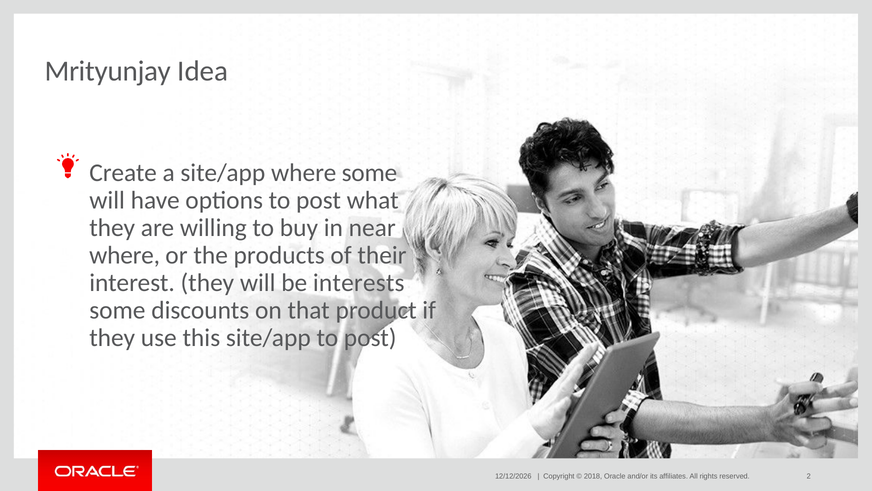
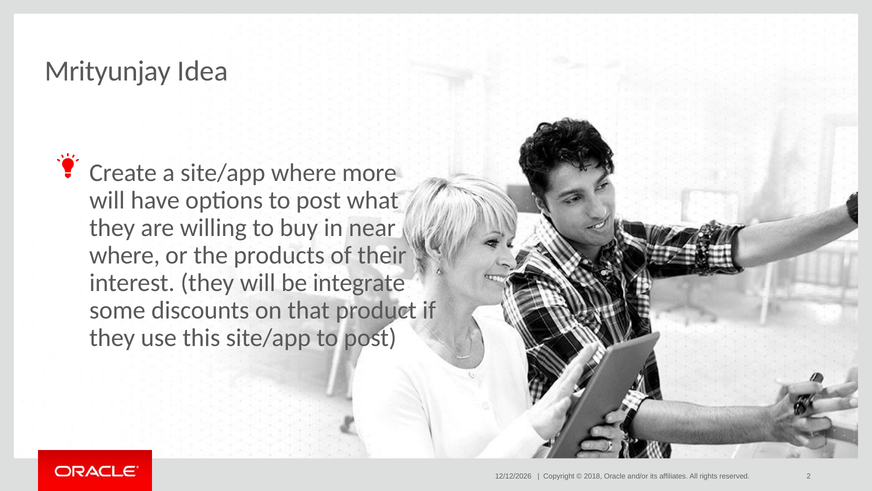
where some: some -> more (369, 173)
interests: interests -> integrate (359, 283)
